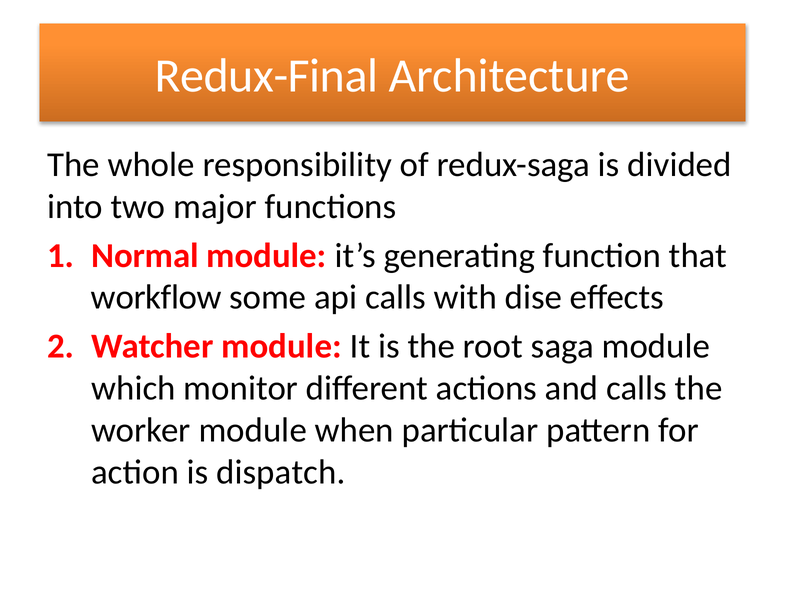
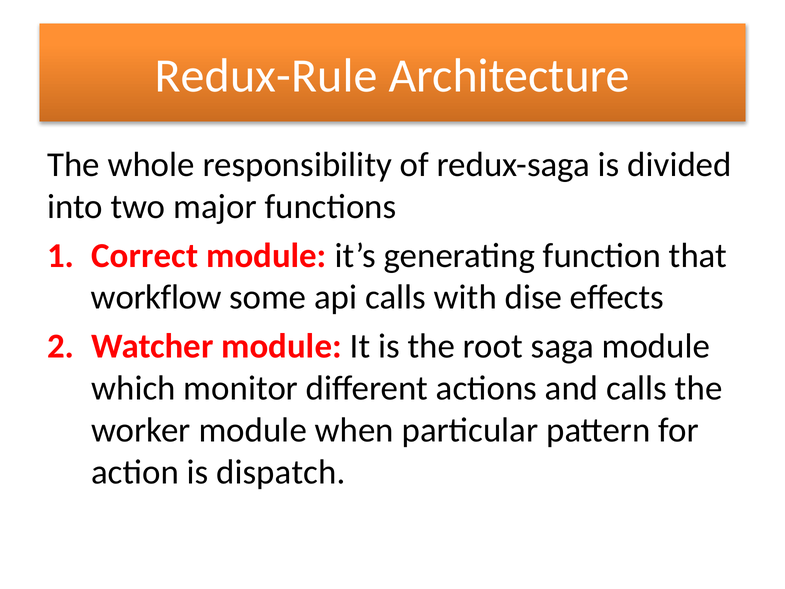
Redux-Final: Redux-Final -> Redux-Rule (266, 76)
Normal: Normal -> Correct (145, 255)
